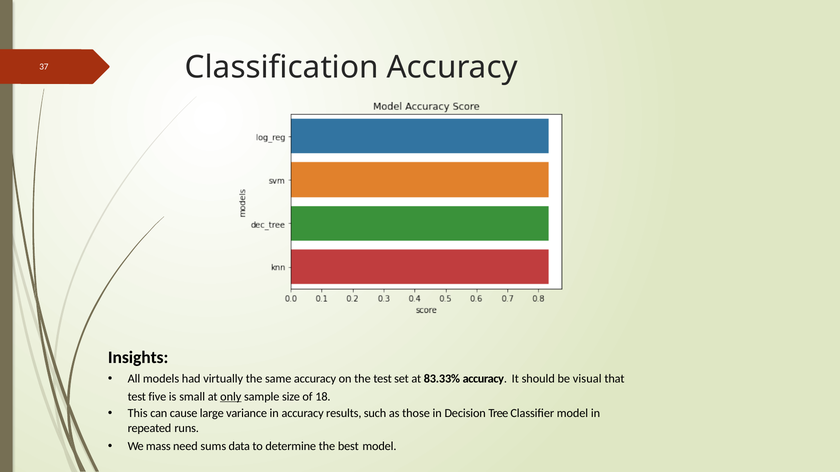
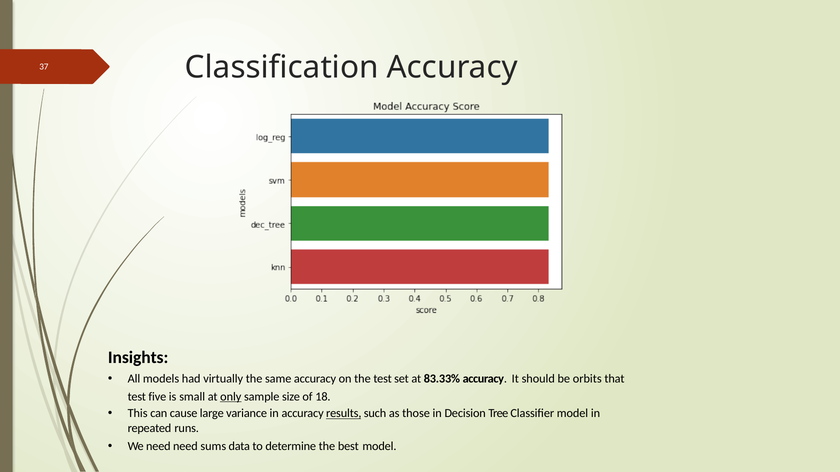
visual: visual -> orbits (587, 379)
results underline: none -> present (344, 414)
We mass: mass -> need (158, 447)
